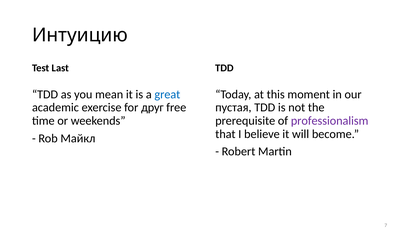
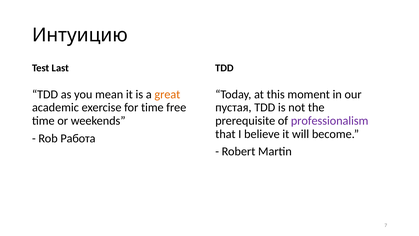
great colour: blue -> orange (167, 94)
for друг: друг -> time (152, 107)
Майкл: Майкл -> Работа (78, 138)
